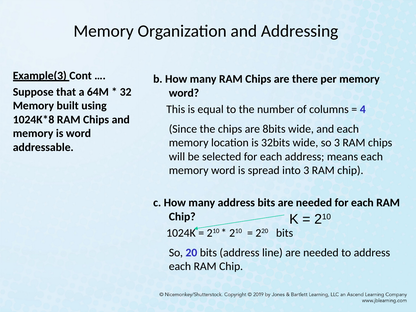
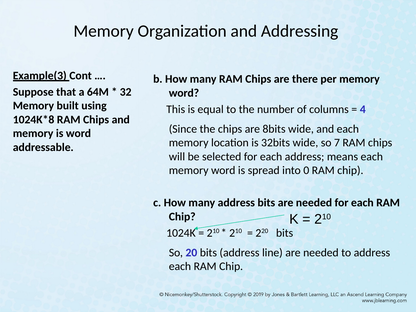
so 3: 3 -> 7 (337, 143)
into 3: 3 -> 0 (306, 170)
